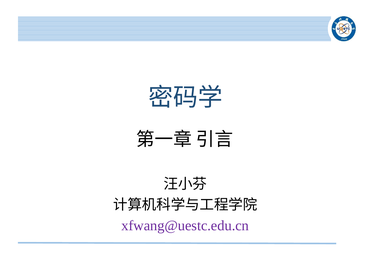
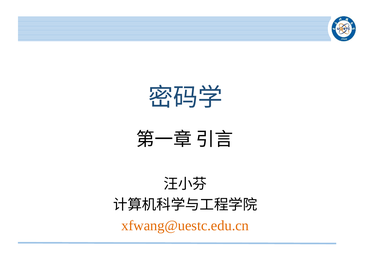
xfwang@uestc.edu.cn colour: purple -> orange (185, 226)
